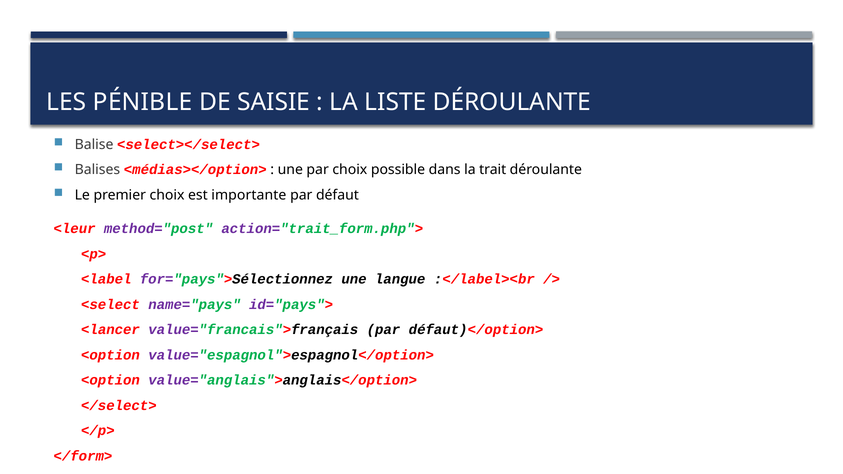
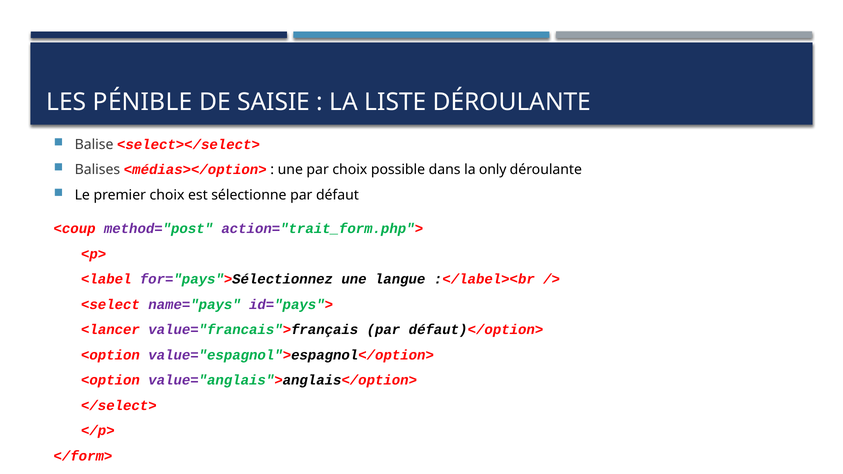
trait: trait -> only (493, 170)
importante: importante -> sélectionne (249, 195)
<leur: <leur -> <coup (75, 229)
